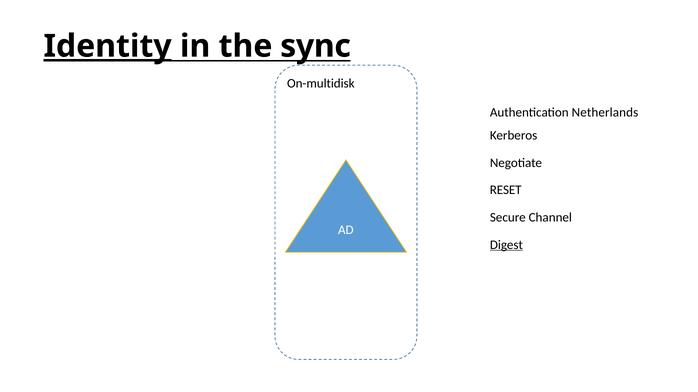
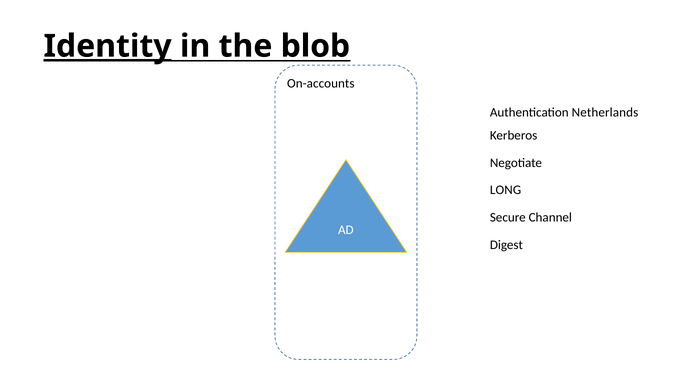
sync: sync -> blob (315, 46)
On-multidisk: On-multidisk -> On-accounts (321, 84)
RESET: RESET -> LONG (506, 190)
Digest underline: present -> none (506, 245)
